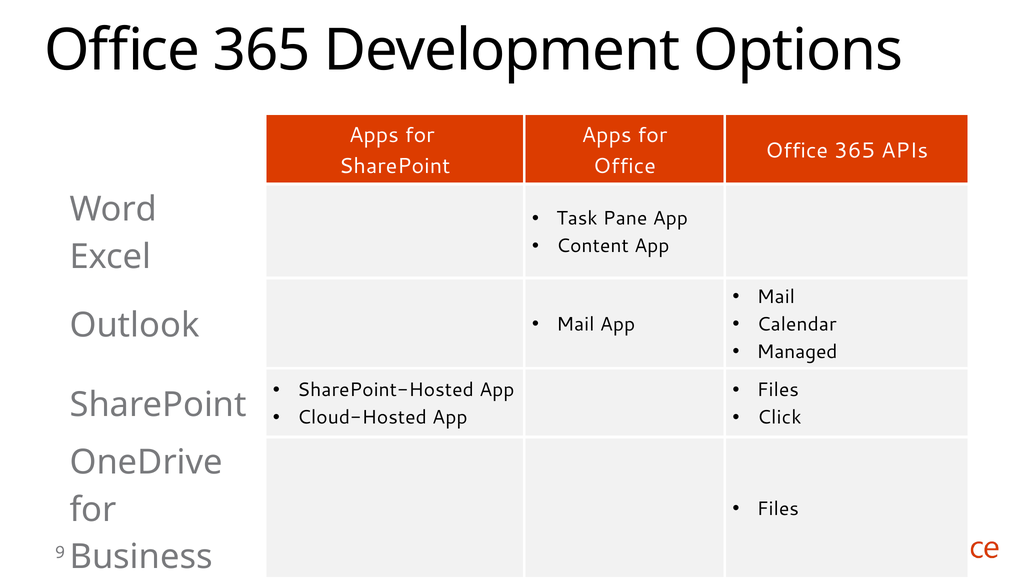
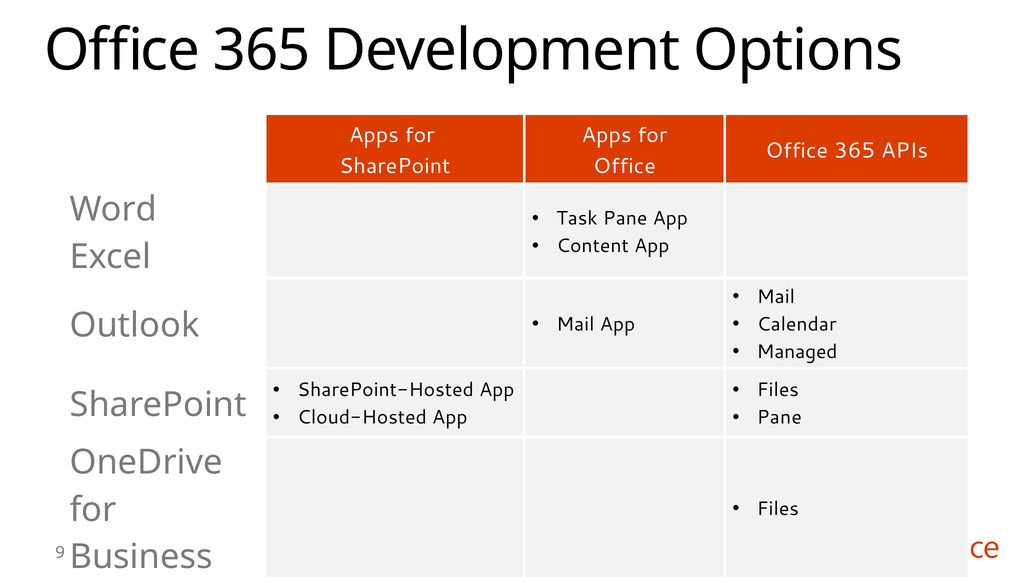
Click: Click -> Pane (779, 417)
